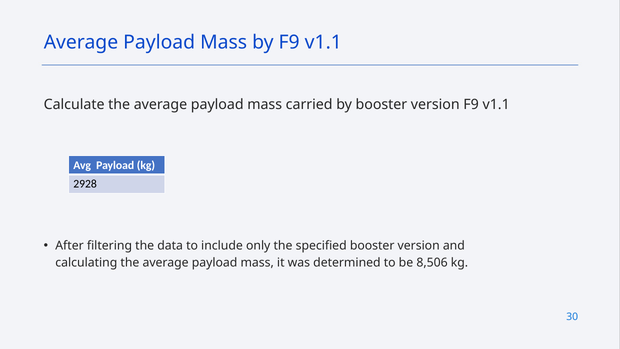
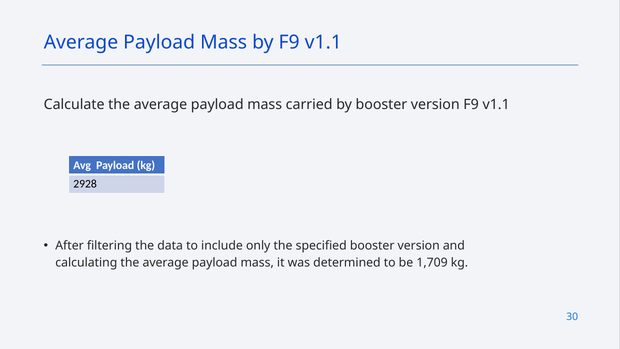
8,506: 8,506 -> 1,709 (432, 262)
